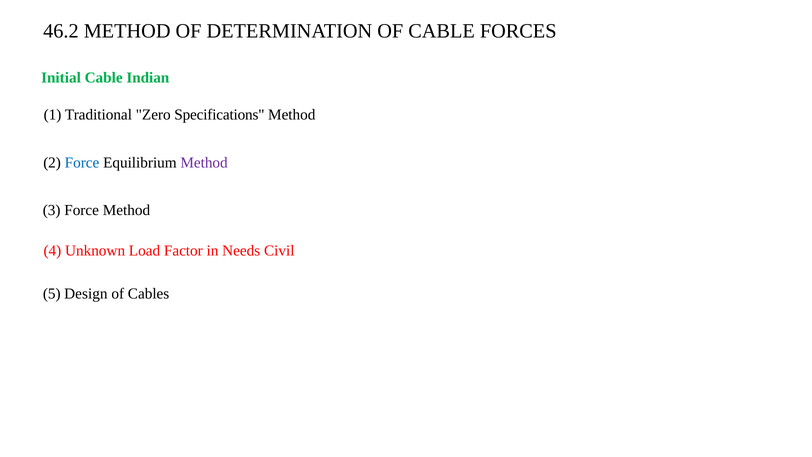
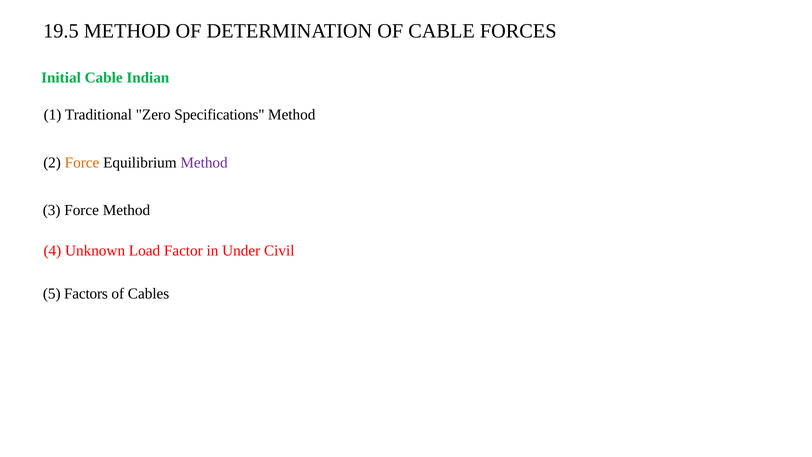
46.2: 46.2 -> 19.5 (61, 31)
Force colour: blue -> orange (82, 163)
Needs: Needs -> Under (241, 250)
Design: Design -> Factors (86, 293)
